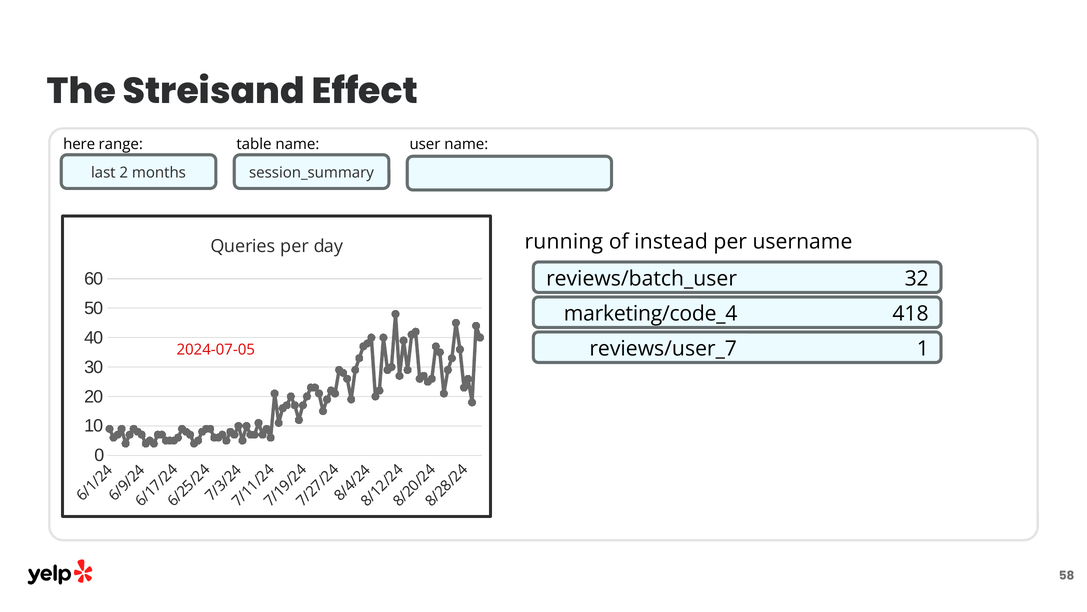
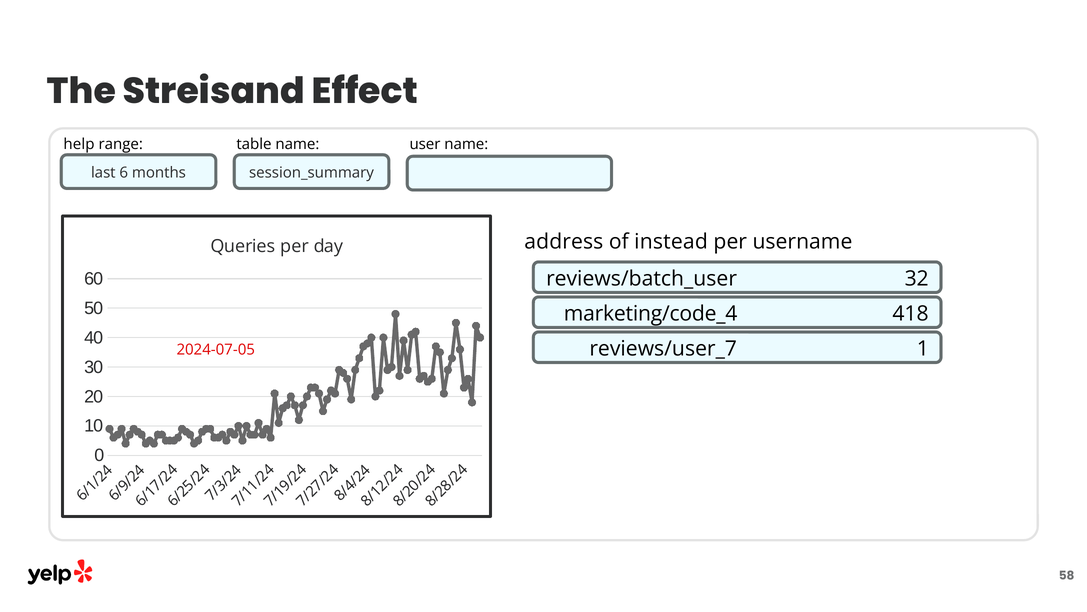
here: here -> help (79, 144)
2: 2 -> 6 (124, 172)
running: running -> address (564, 242)
